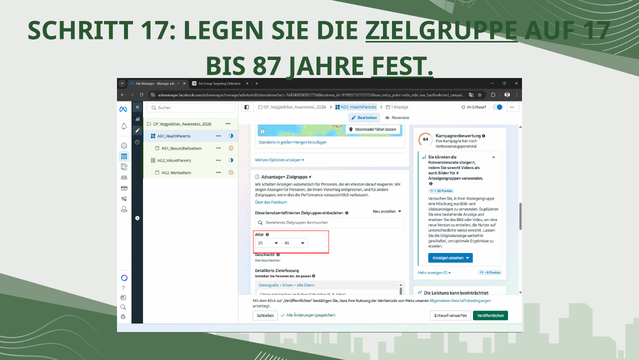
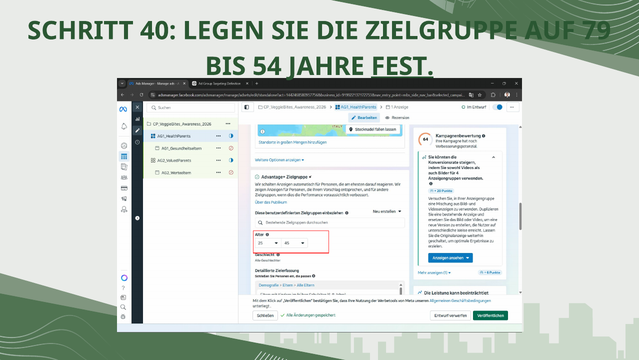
SCHRITT 17: 17 -> 40 (158, 31)
ZIELGRUPPE underline: present -> none (442, 31)
AUF 17: 17 -> 79 (597, 31)
87: 87 -> 54 (267, 66)
